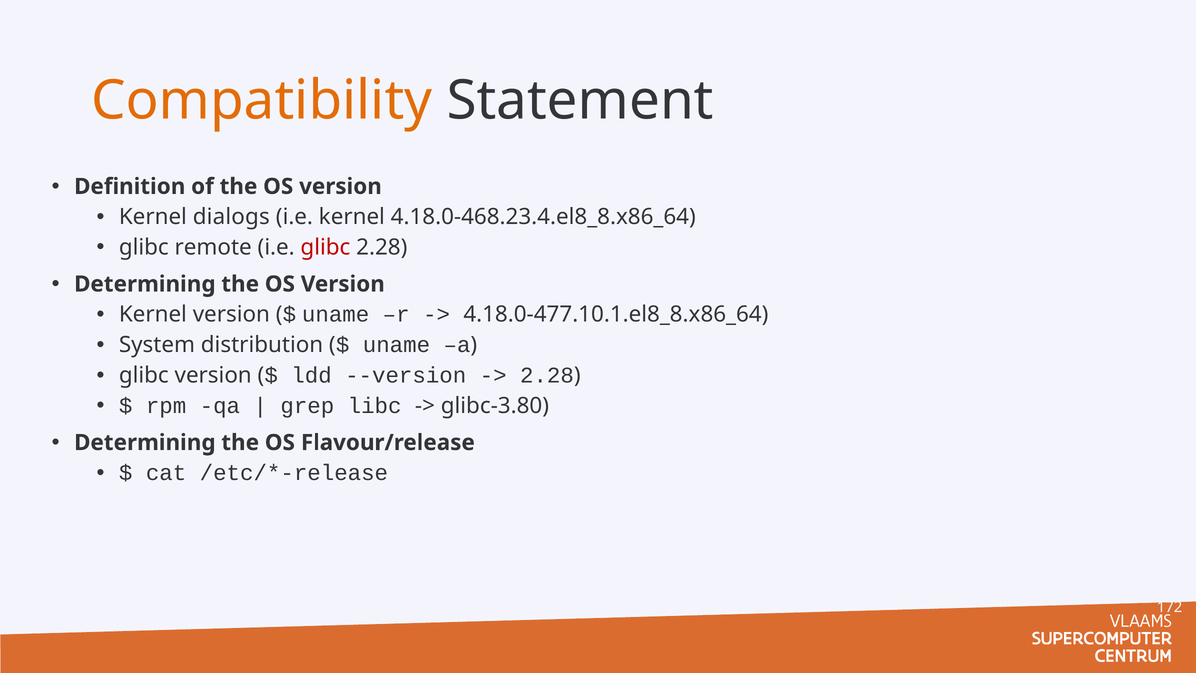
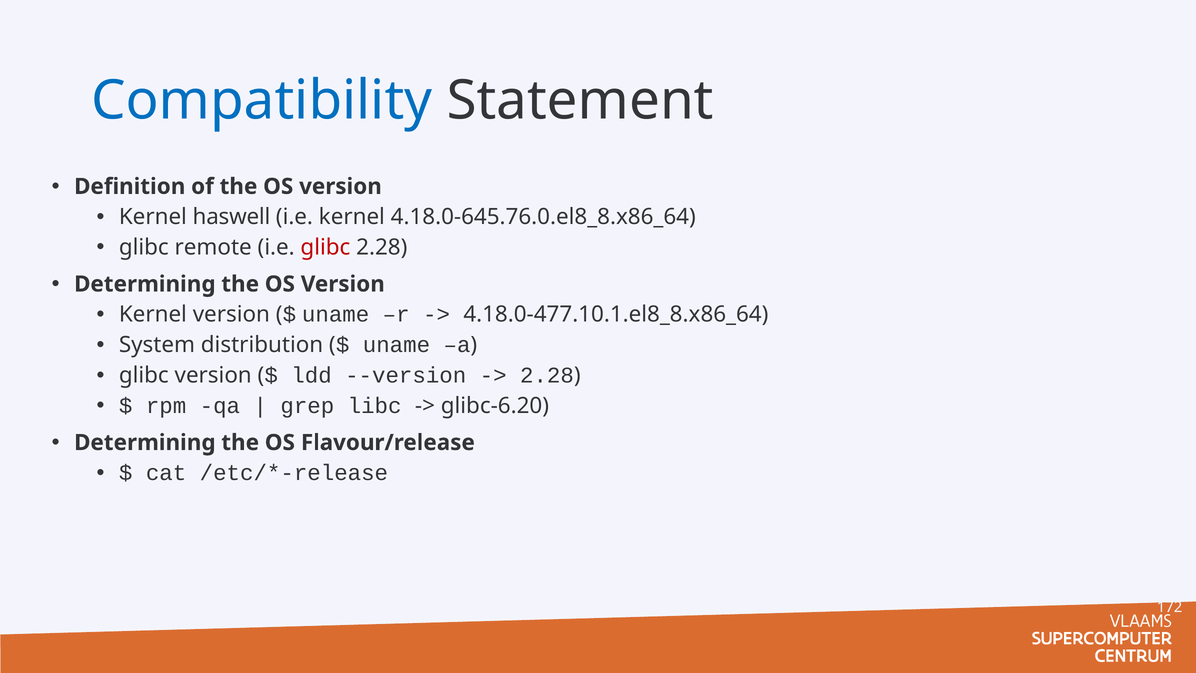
Compatibility colour: orange -> blue (262, 100)
dialogs: dialogs -> haswell (231, 217)
4.18.0-468.23.4.el8_8.x86_64: 4.18.0-468.23.4.el8_8.x86_64 -> 4.18.0-645.76.0.el8_8.x86_64 (543, 217)
glibc-3.80: glibc-3.80 -> glibc-6.20 (495, 406)
